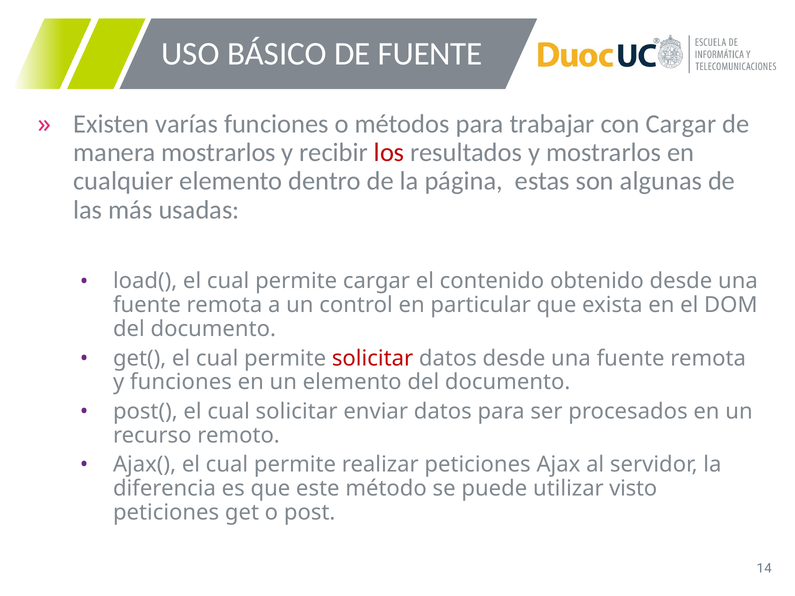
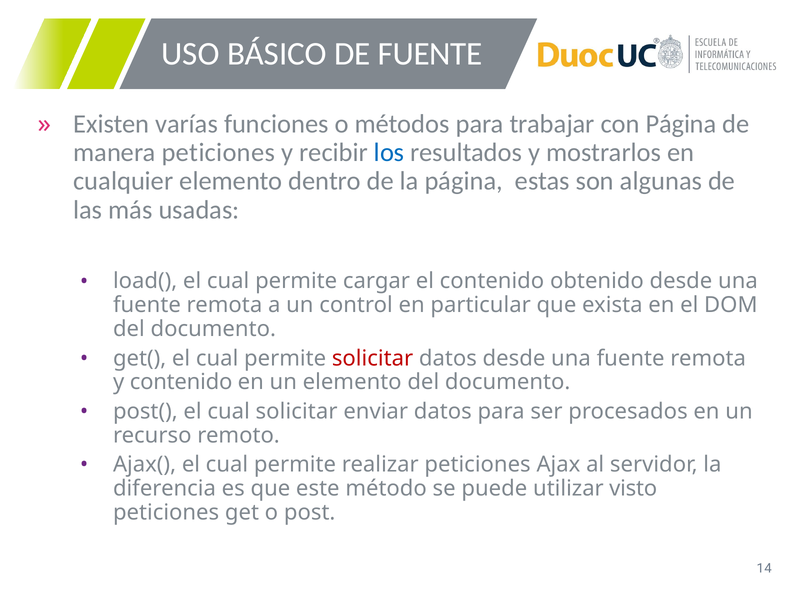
con Cargar: Cargar -> Página (681, 124)
manera mostrarlos: mostrarlos -> peticiones (218, 153)
los colour: red -> blue (389, 153)
y funciones: funciones -> contenido (181, 382)
